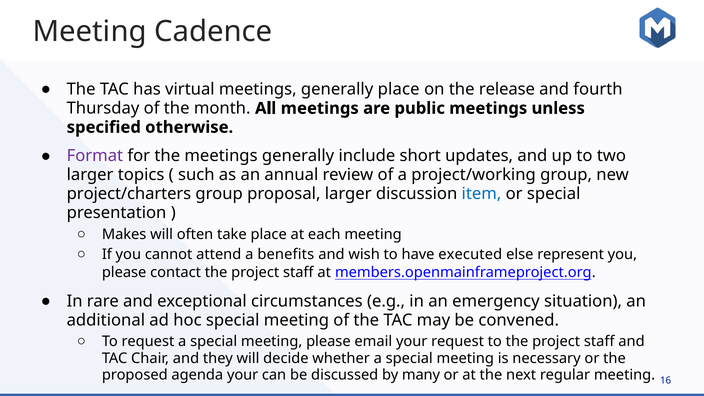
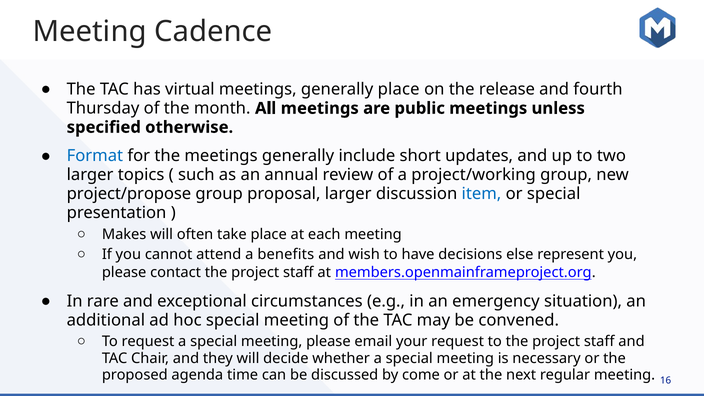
Format colour: purple -> blue (95, 156)
project/charters: project/charters -> project/propose (129, 194)
executed: executed -> decisions (470, 254)
agenda your: your -> time (243, 375)
many: many -> come (421, 375)
